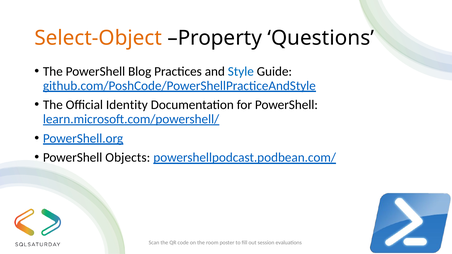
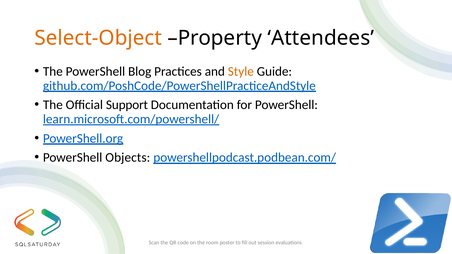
Questions: Questions -> Attendees (321, 38)
Style colour: blue -> orange (241, 71)
Identity: Identity -> Support (127, 105)
